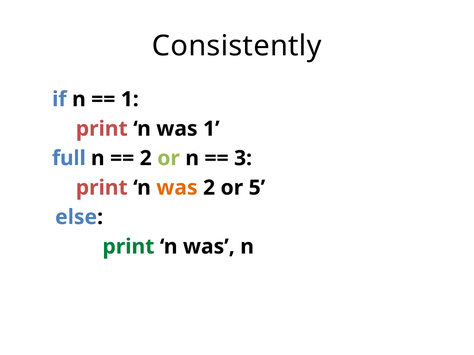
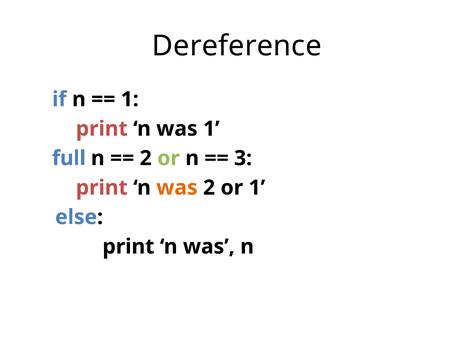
Consistently: Consistently -> Dereference (237, 46)
or 5: 5 -> 1 (257, 188)
print colour: green -> black (128, 247)
